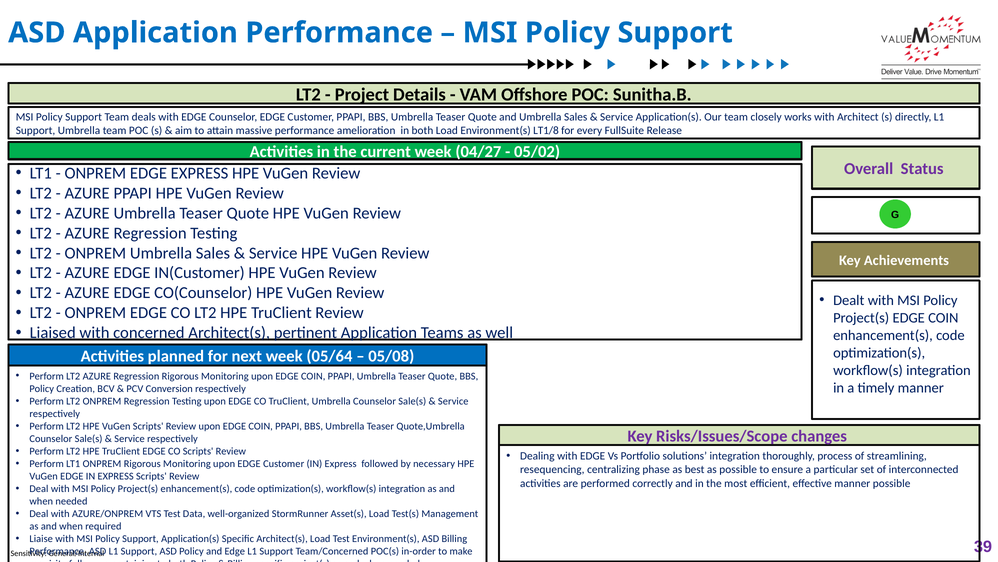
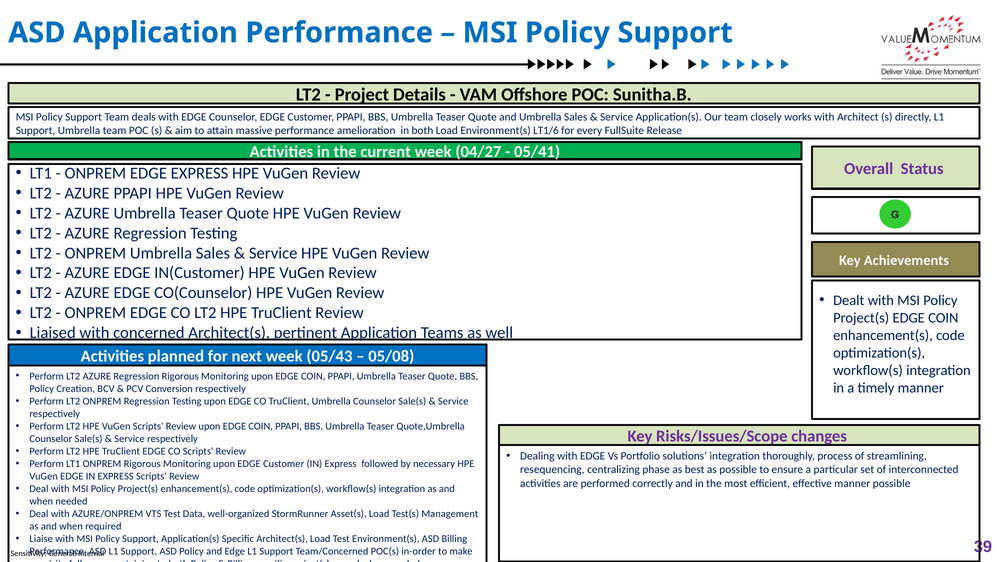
LT1/8: LT1/8 -> LT1/6 (546, 130)
05/02: 05/02 -> 05/41 (537, 152)
05/64: 05/64 -> 05/43 (329, 356)
